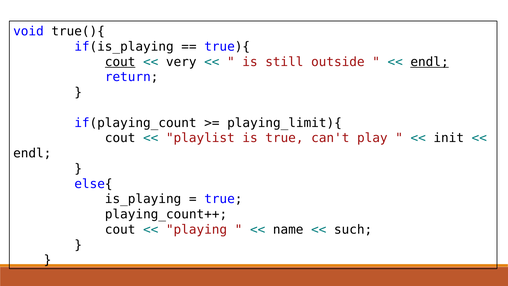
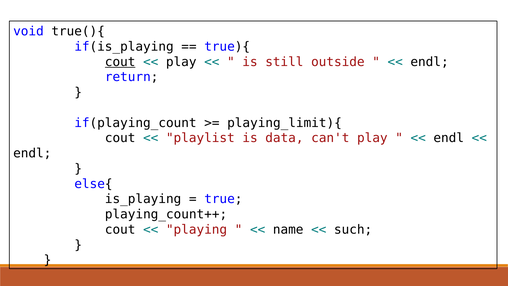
very: very -> play (181, 62)
endl underline: present -> none (430, 62)
is true: true -> data (284, 138)
init: init -> endl (449, 138)
